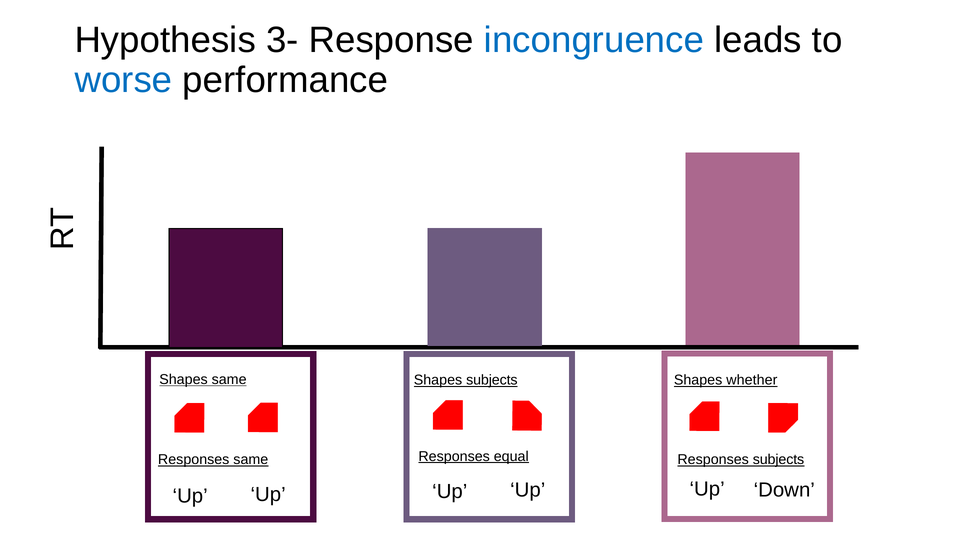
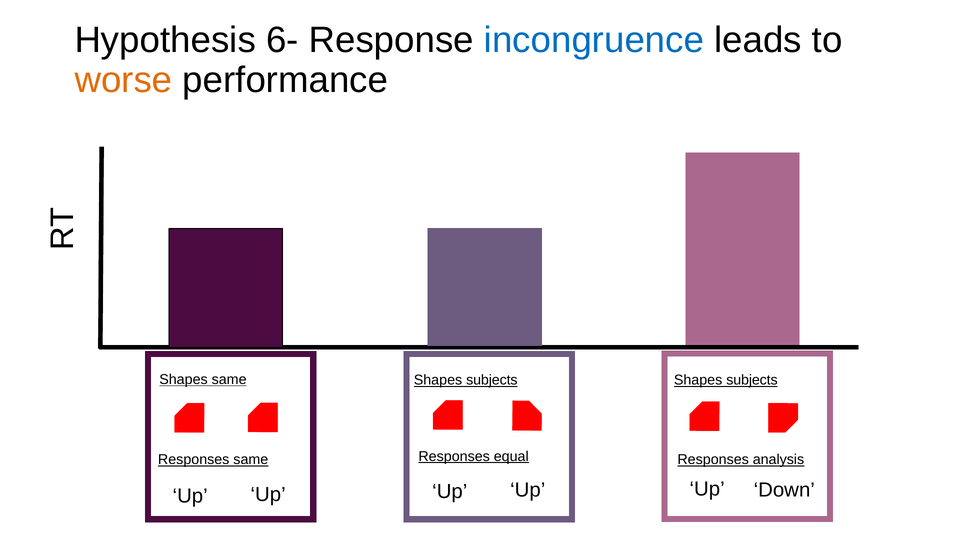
3-: 3- -> 6- (282, 40)
worse colour: blue -> orange (123, 80)
whether: whether -> subjects (752, 380)
Responses subjects: subjects -> analysis (778, 460)
